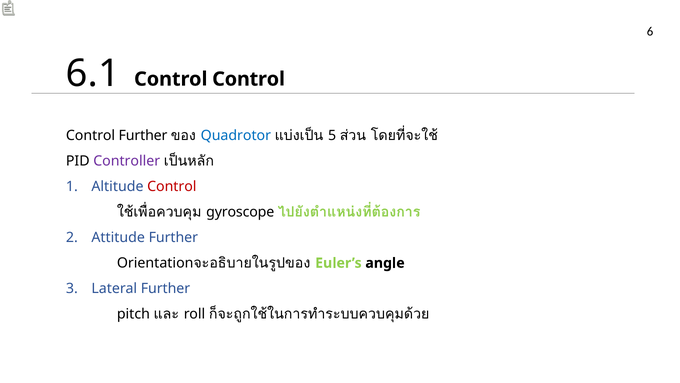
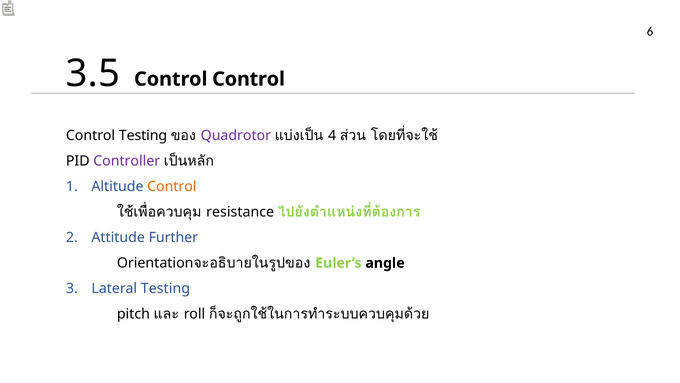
6.1: 6.1 -> 3.5 (93, 74)
Control Further: Further -> Testing (143, 135)
Quadrotor colour: blue -> purple (236, 135)
5: 5 -> 4 (332, 135)
Control colour: red -> orange (172, 186)
gyroscope: gyroscope -> resistance (240, 212)
Lateral Further: Further -> Testing (165, 288)
